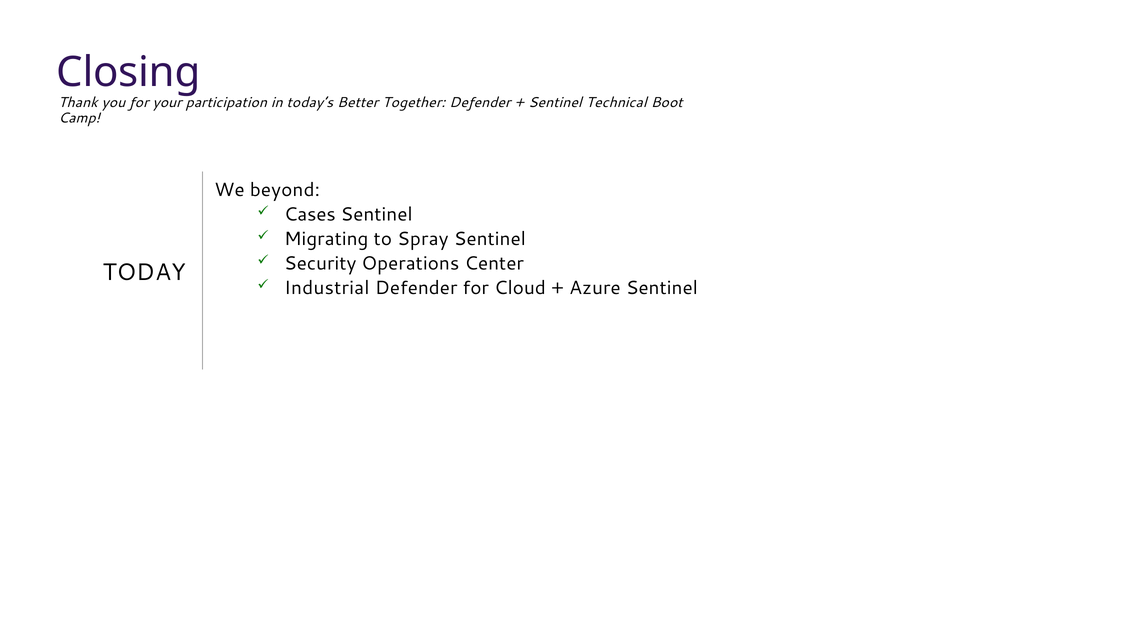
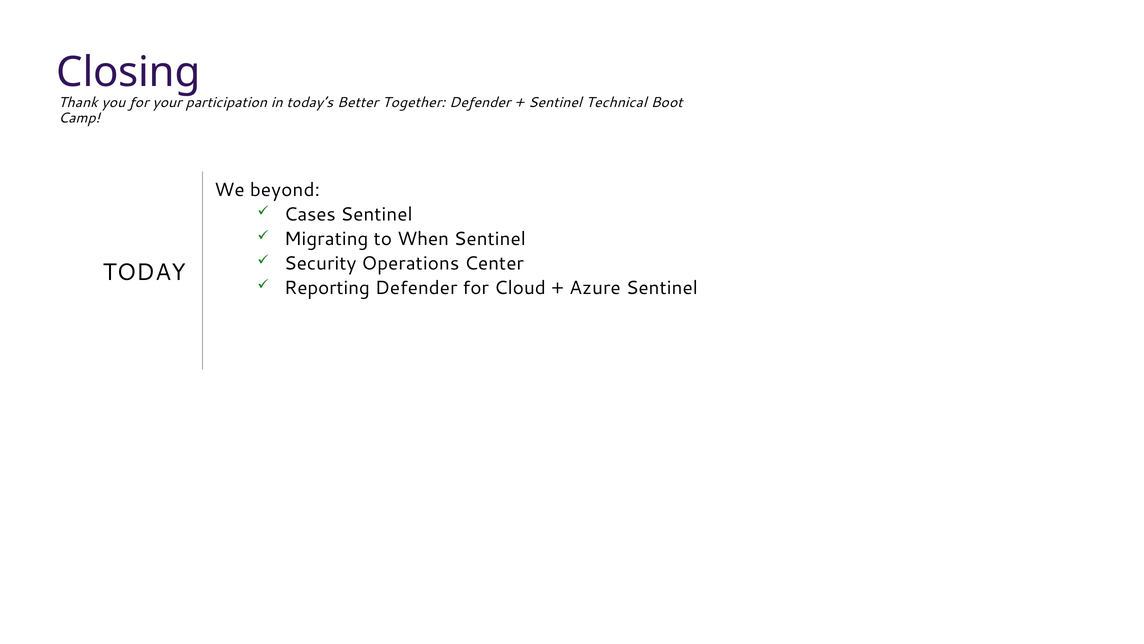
Spray: Spray -> When (423, 239)
Industrial: Industrial -> Reporting (327, 288)
